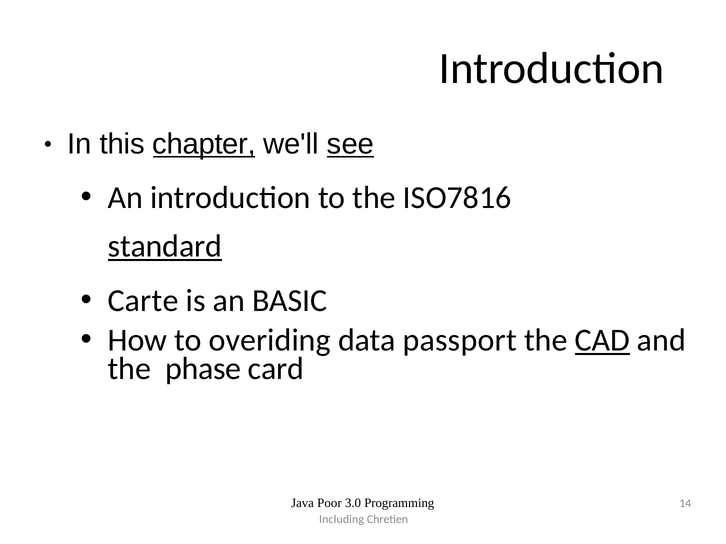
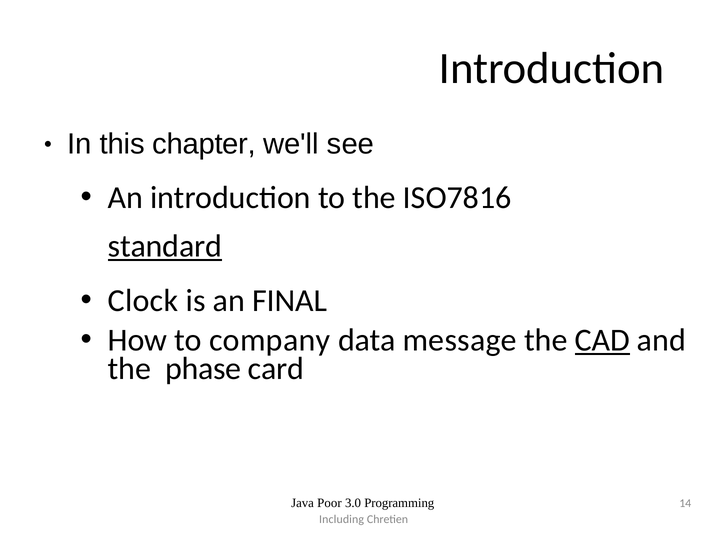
chapter underline: present -> none (204, 144)
see underline: present -> none (350, 144)
Carte: Carte -> Clock (143, 301)
BASIC: BASIC -> FINAL (290, 301)
overiding: overiding -> company (270, 340)
passport: passport -> message (460, 340)
